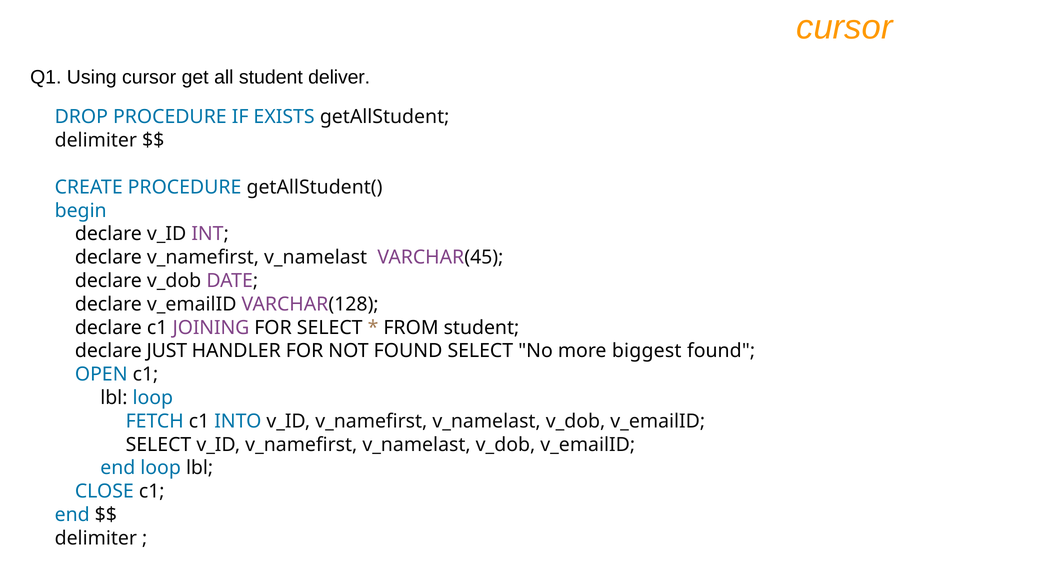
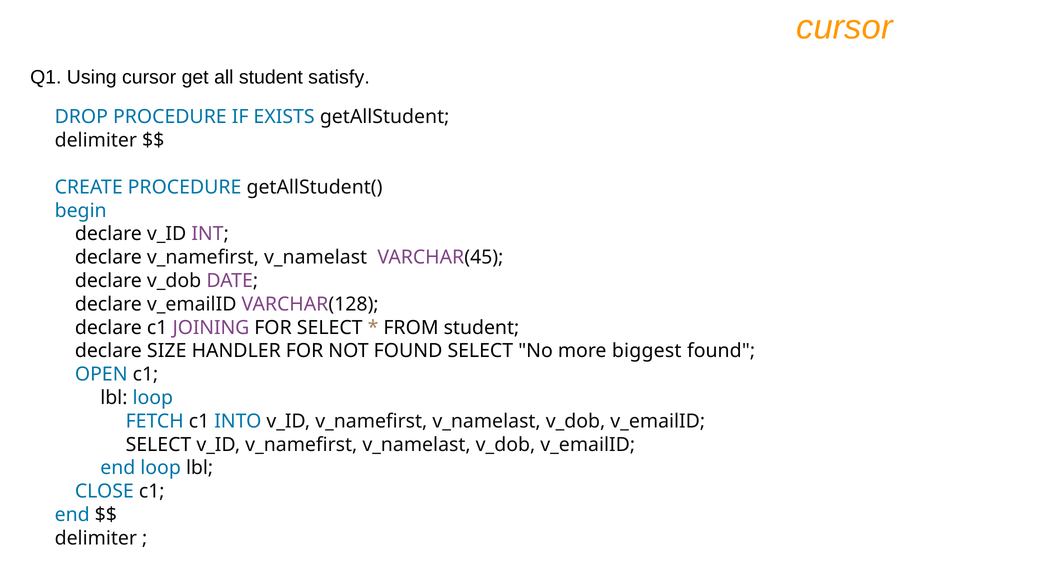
deliver: deliver -> satisfy (339, 78)
JUST: JUST -> SIZE (167, 351)
